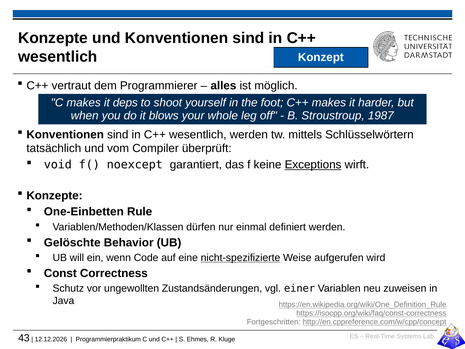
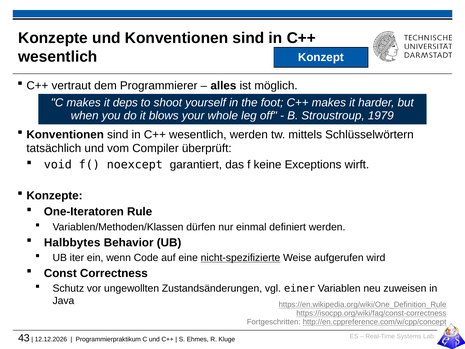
1987: 1987 -> 1979 (381, 116)
Exceptions underline: present -> none (313, 165)
One-Einbetten: One-Einbetten -> One-Iteratoren (84, 212)
Gelöschte: Gelöschte -> Halbbytes (72, 242)
will: will -> iter (77, 258)
